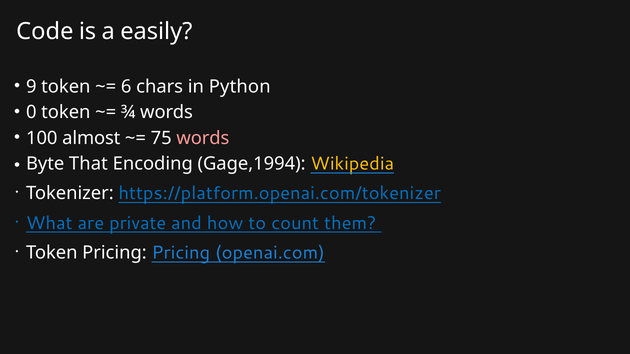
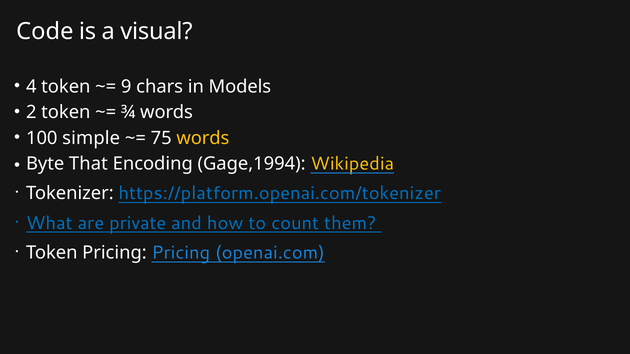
easily: easily -> visual (156, 31)
9: 9 -> 4 (31, 87)
6: 6 -> 9 (126, 87)
Python: Python -> Models (240, 87)
0: 0 -> 2 (31, 112)
almost: almost -> simple (91, 138)
words colour: pink -> yellow (203, 138)
